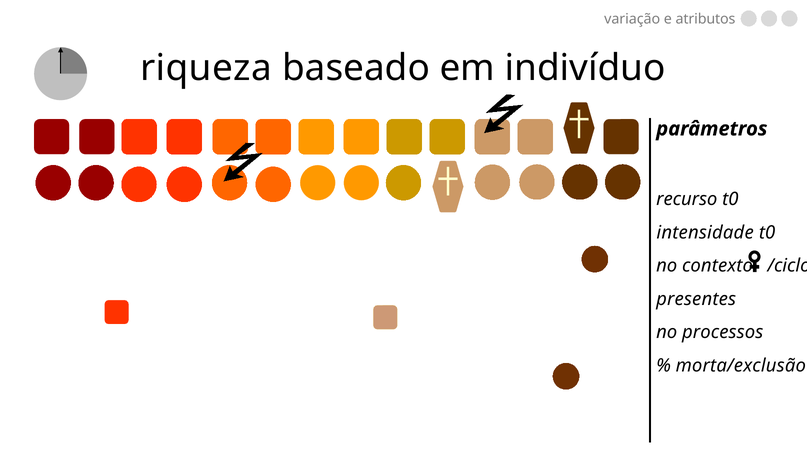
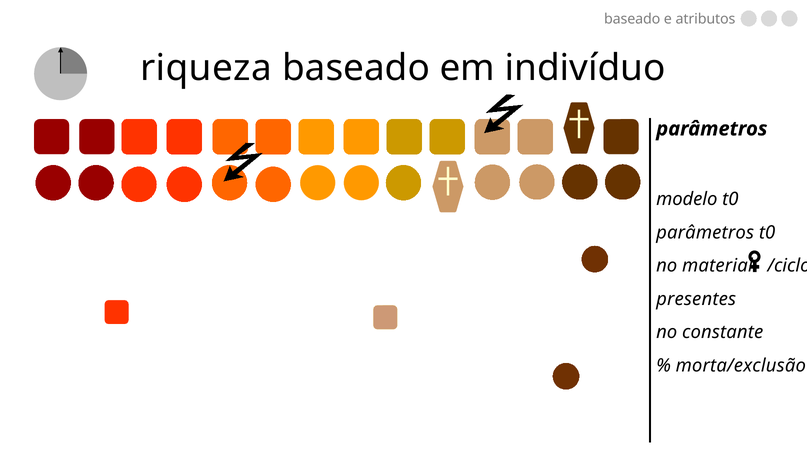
variação: variação -> baseado (632, 19)
recurso: recurso -> modelo (687, 199)
intensidade: intensidade -> parâmetros (705, 233)
contexto: contexto -> material (717, 266)
processos: processos -> constante (723, 332)
